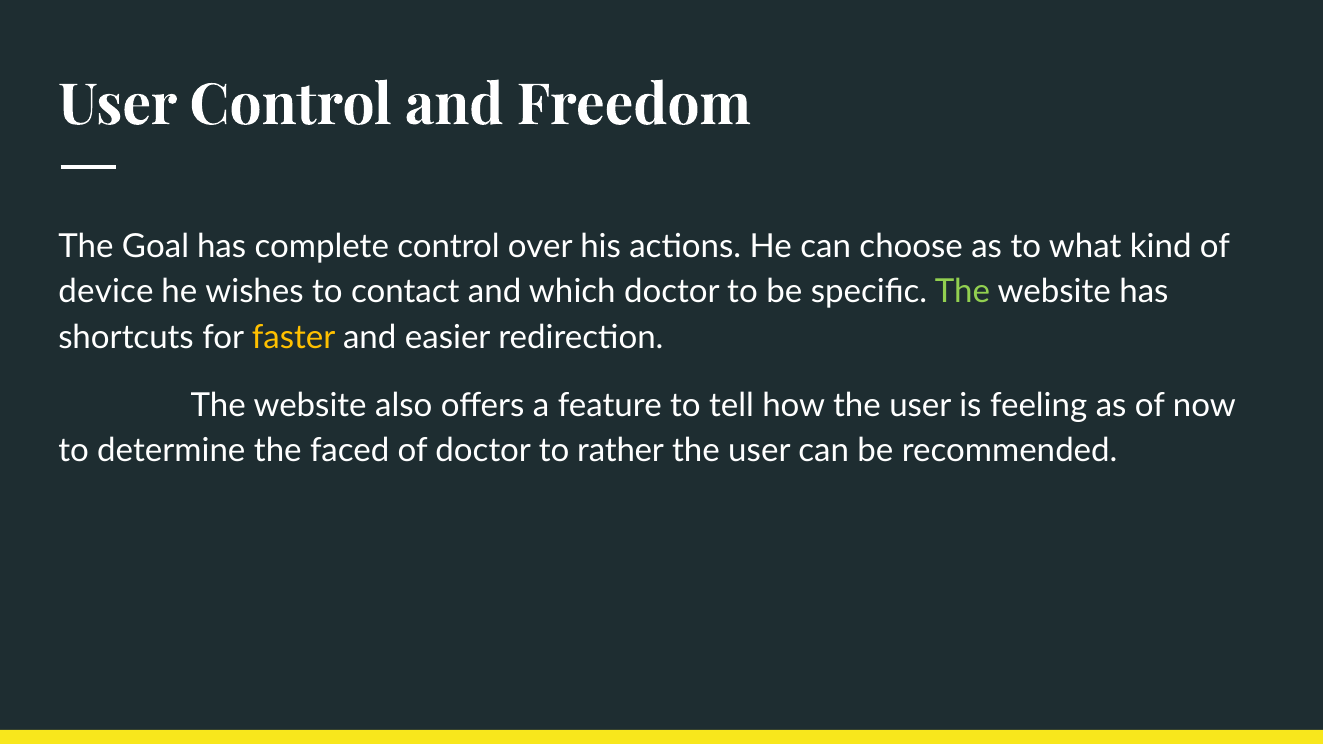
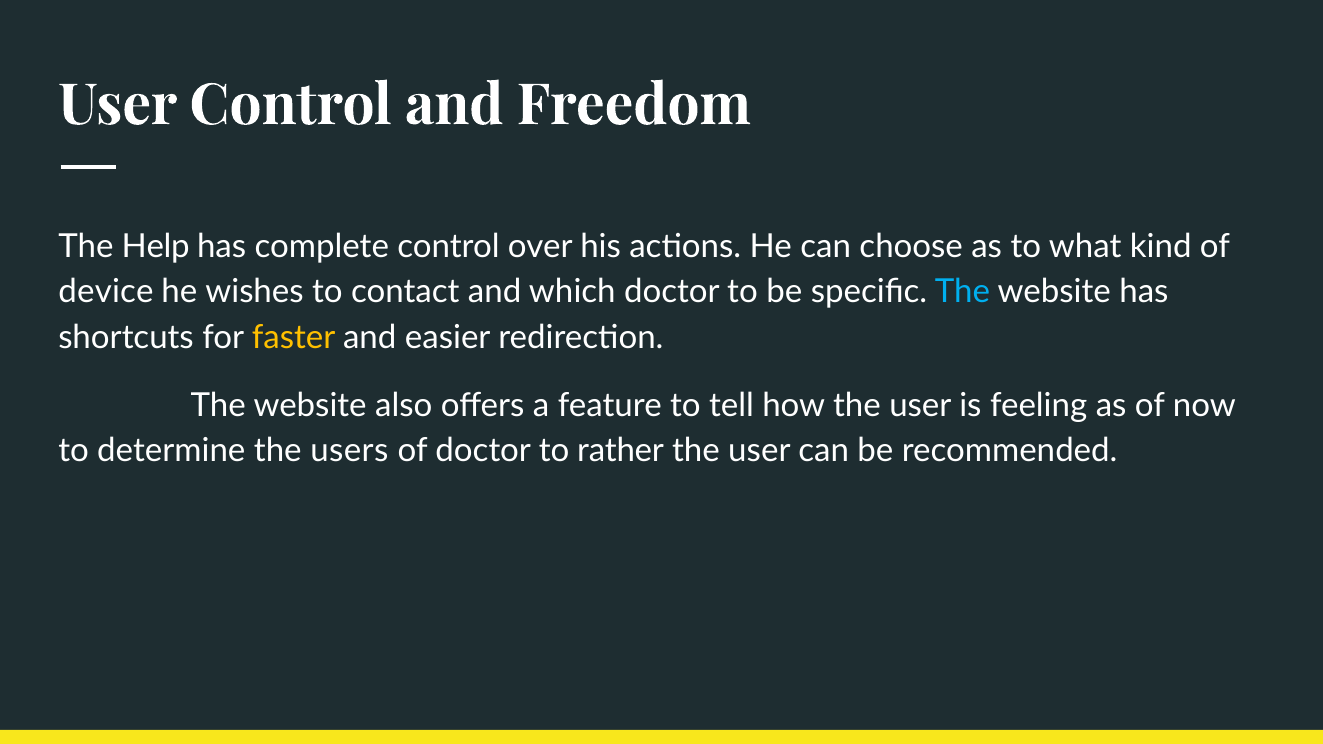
Goal: Goal -> Help (156, 246)
The colour: light green -> light blue (962, 292)
faced: faced -> users (349, 451)
